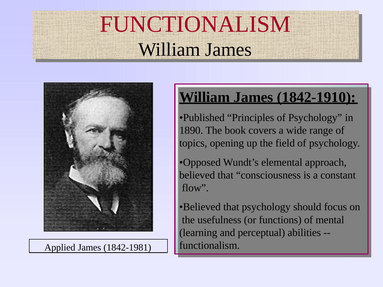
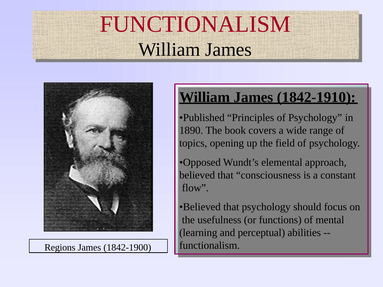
Applied: Applied -> Regions (60, 248)
1842-1981: 1842-1981 -> 1842-1900 (127, 248)
